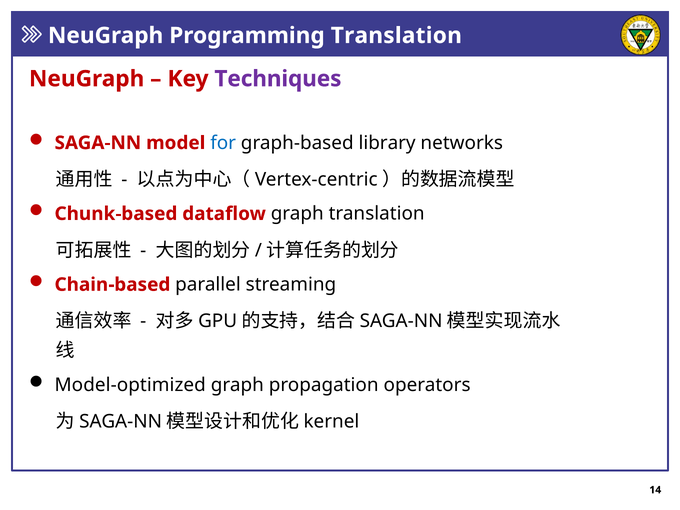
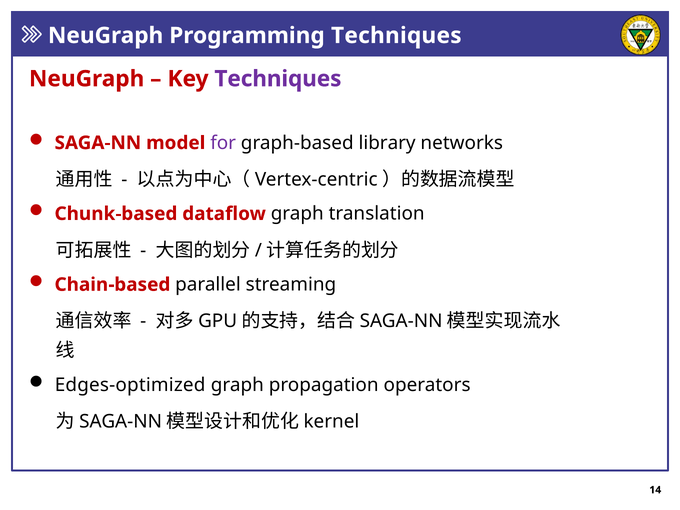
Programming Translation: Translation -> Techniques (396, 36)
for colour: blue -> purple (223, 143)
Model-optimized: Model-optimized -> Edges-optimized (130, 385)
